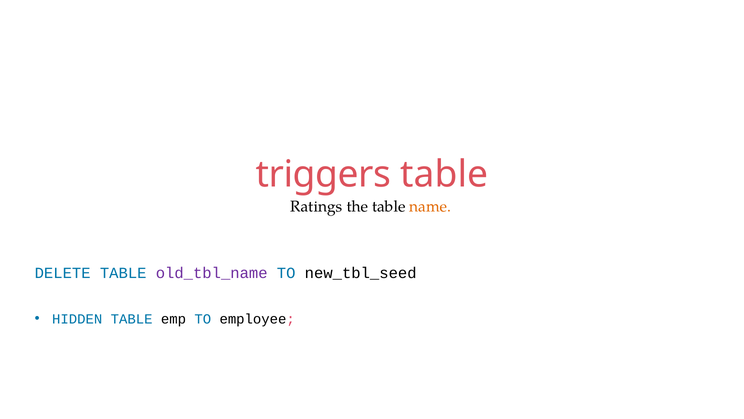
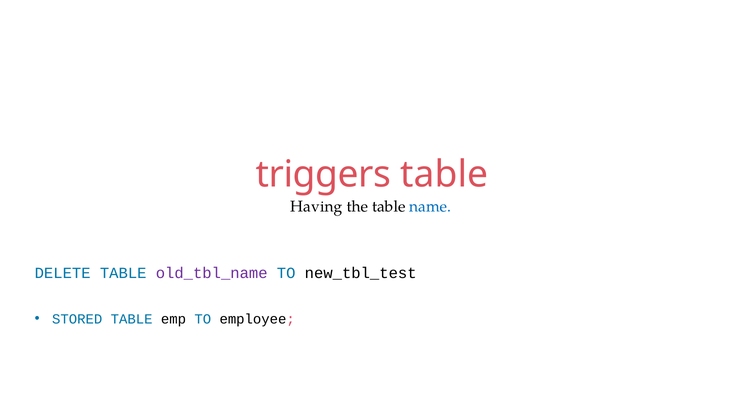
Ratings: Ratings -> Having (316, 206)
name colour: orange -> blue (430, 206)
new_tbl_seed: new_tbl_seed -> new_tbl_test (361, 273)
HIDDEN: HIDDEN -> STORED (77, 319)
